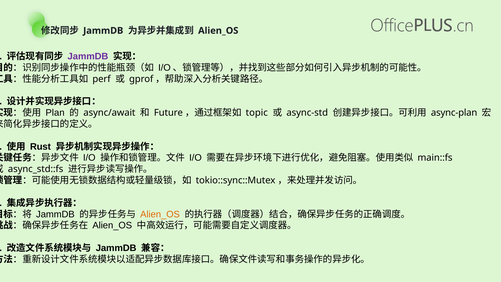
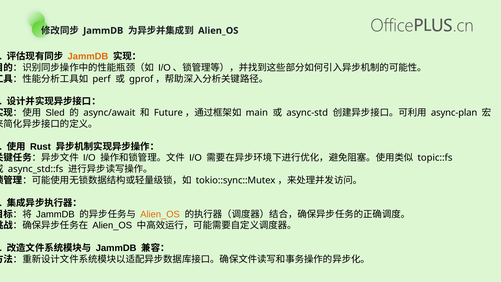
JammDB colour: purple -> orange (88, 56)
Plan: Plan -> Sled (55, 113)
topic: topic -> main (257, 113)
main::fs: main::fs -> topic::fs (435, 158)
